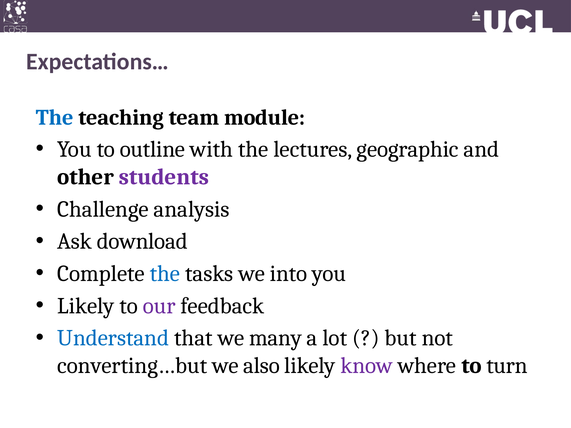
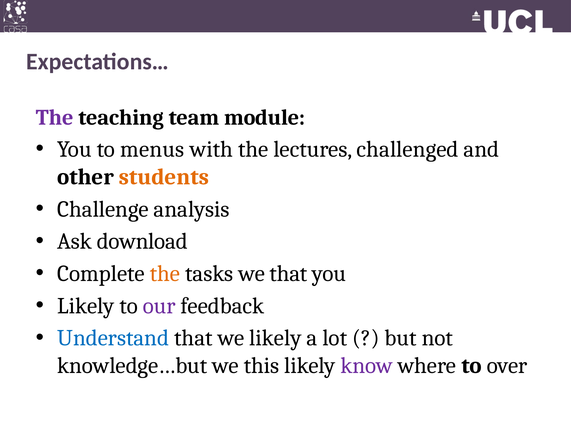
The colour: blue -> purple (55, 118)
outline: outline -> menus (152, 149)
geographic: geographic -> challenged (408, 149)
students colour: purple -> orange (164, 177)
the colour: blue -> orange (165, 274)
we into: into -> that (288, 274)
we many: many -> likely (275, 338)
converting…but: converting…but -> knowledge…but (132, 366)
also: also -> this (261, 366)
turn: turn -> over (507, 366)
